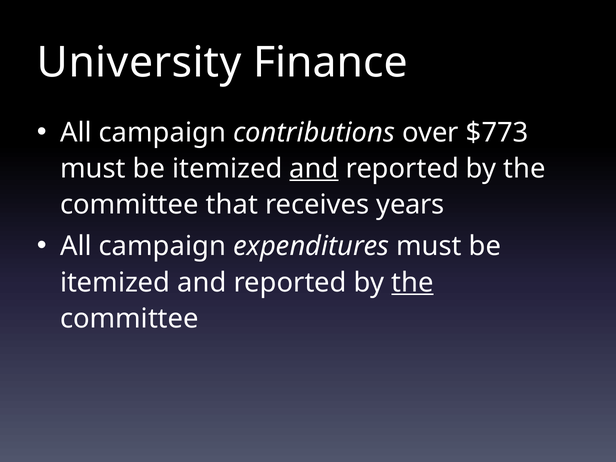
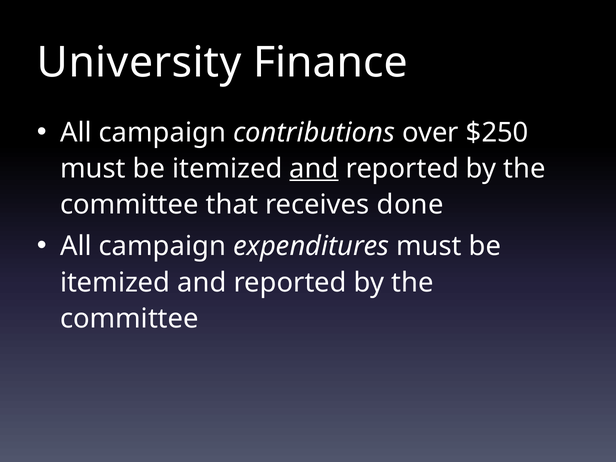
$773: $773 -> $250 (497, 132)
years: years -> done (410, 205)
the underline: present -> none (412, 283)
